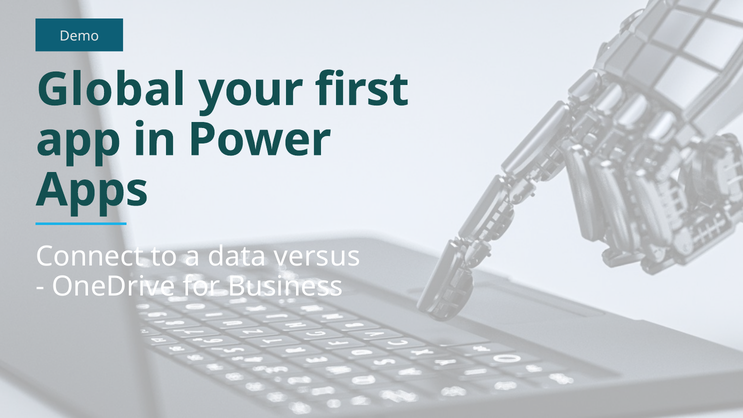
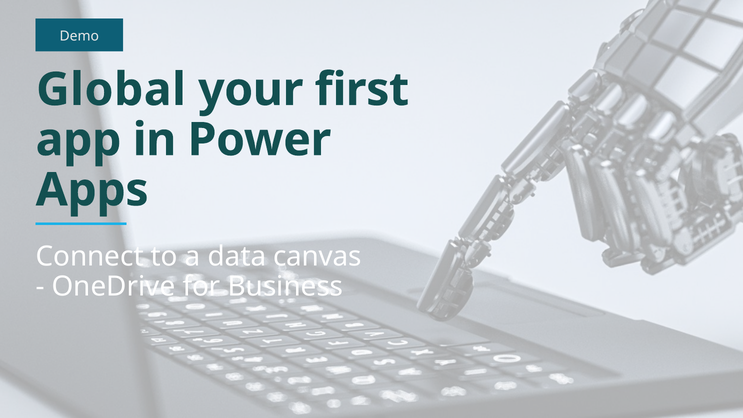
versus: versus -> canvas (317, 256)
